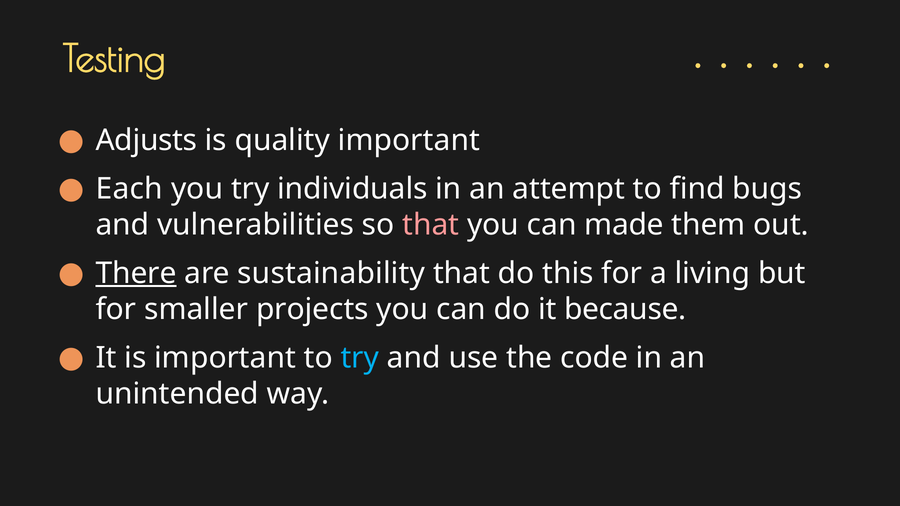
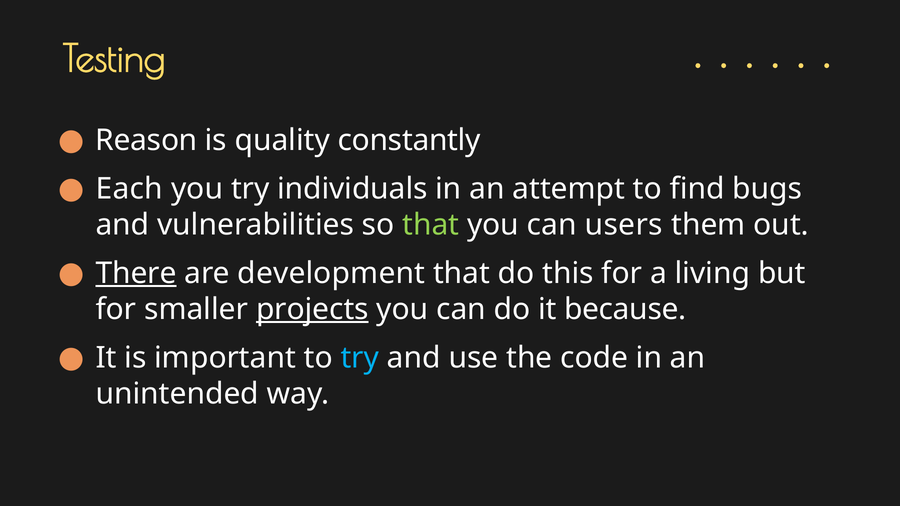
Adjusts: Adjusts -> Reason (146, 140)
quality important: important -> constantly (409, 140)
that colour: pink -> light green (431, 225)
made: made -> users (624, 225)
sustainability: sustainability -> development (331, 273)
projects underline: none -> present (312, 309)
